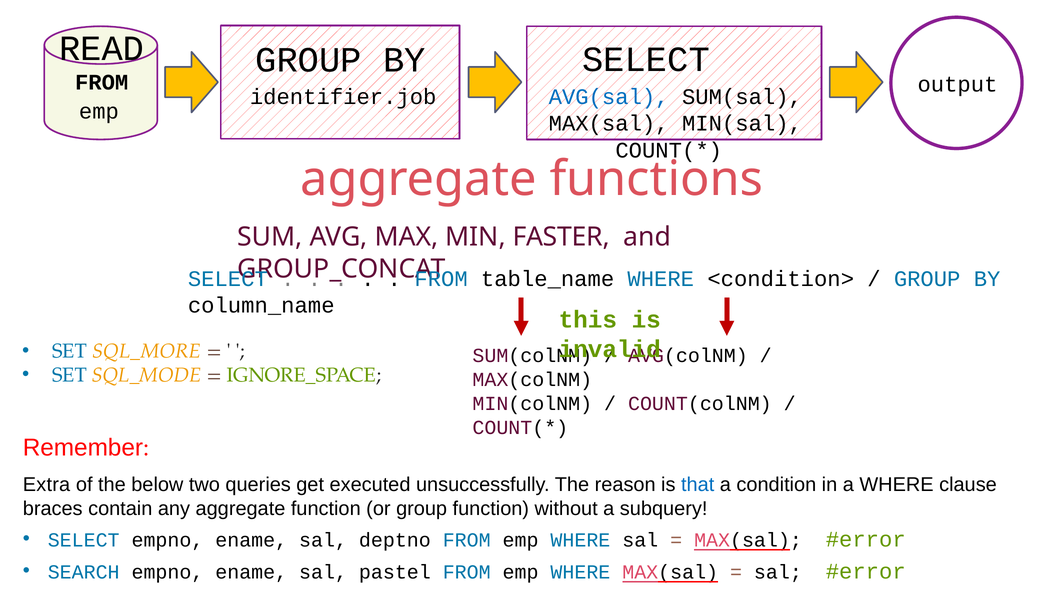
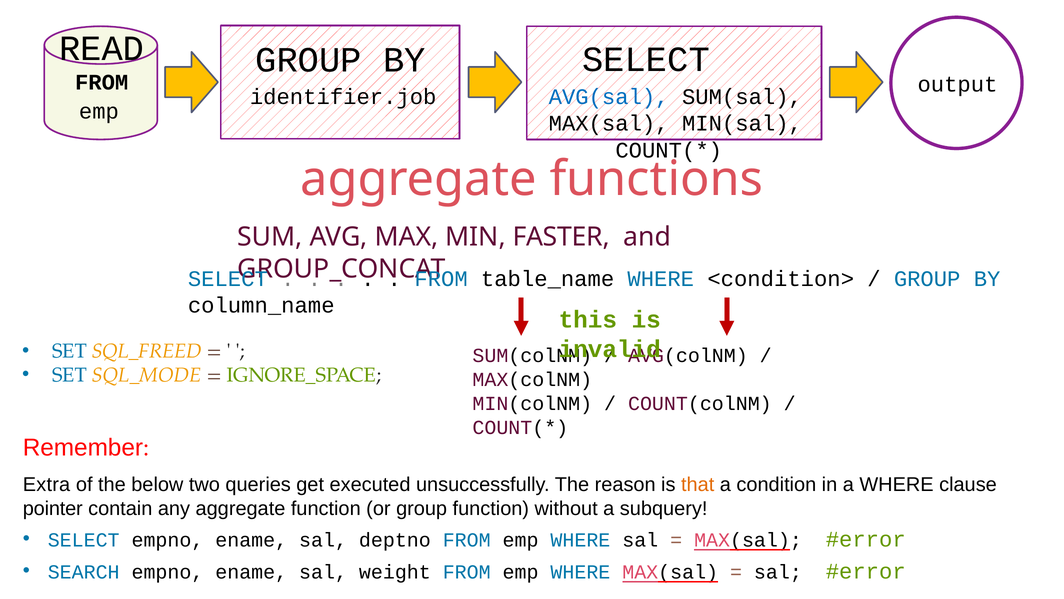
SQL_MORE: SQL_MORE -> SQL_FREED (147, 351)
that colour: blue -> orange (698, 484)
braces: braces -> pointer (53, 508)
pastel: pastel -> weight (395, 572)
